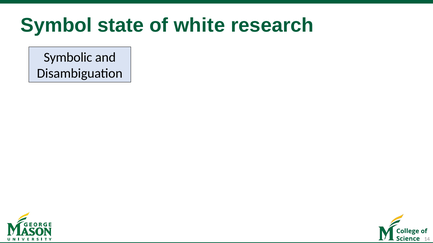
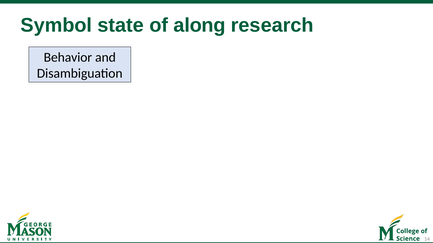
white: white -> along (200, 25)
Symbolic: Symbolic -> Behavior (68, 57)
